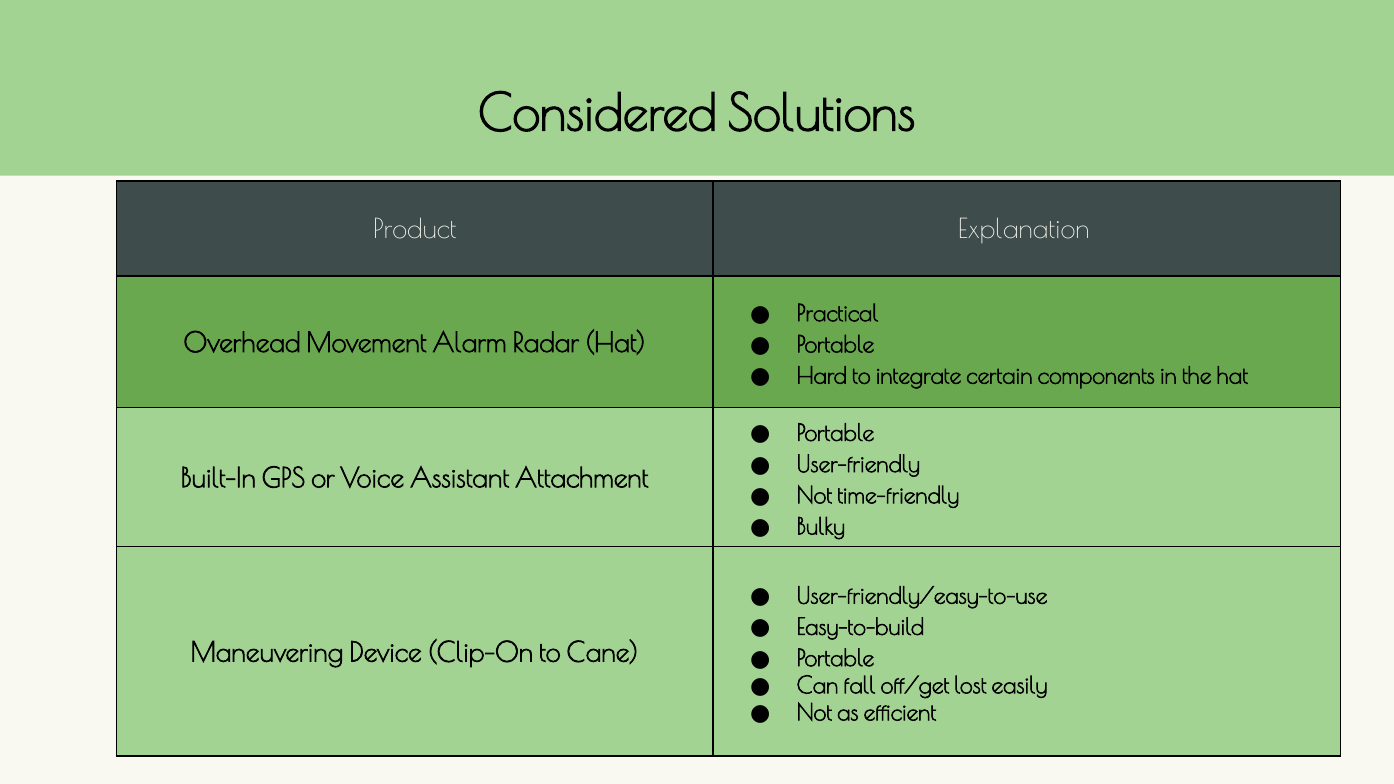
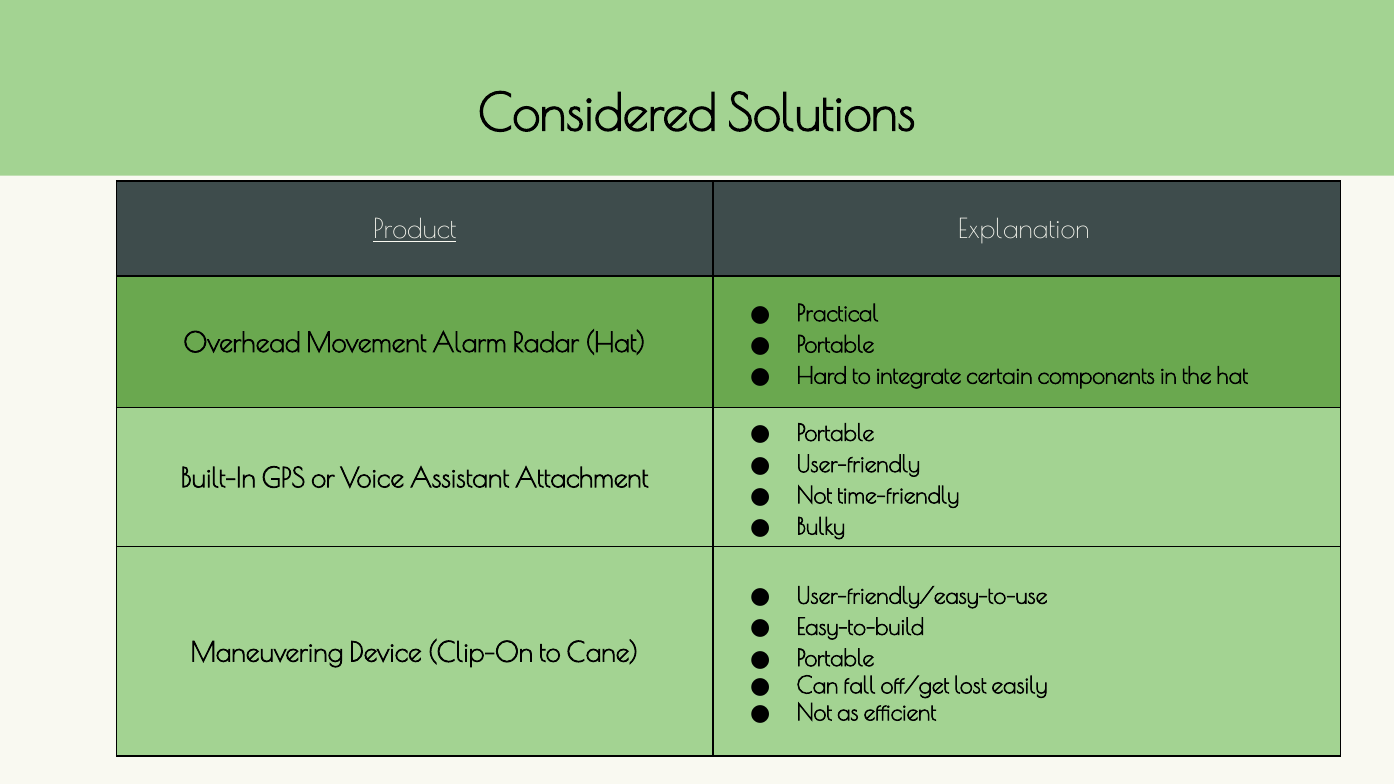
Product underline: none -> present (415, 230)
